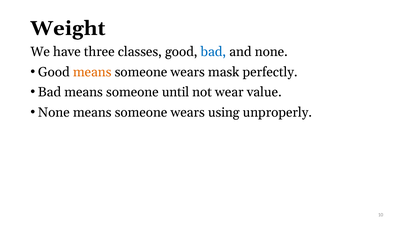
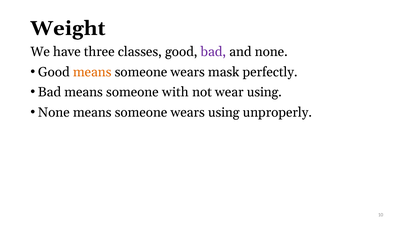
bad colour: blue -> purple (213, 52)
until: until -> with (175, 92)
wear value: value -> using (264, 92)
